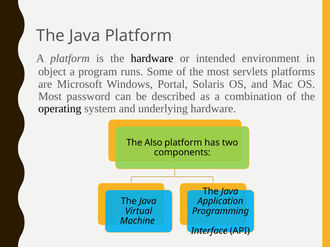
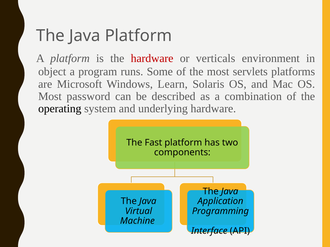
hardware colour: black -> red (152, 58)
intended: intended -> verticals (216, 58)
Portal: Portal -> Learn (173, 84)
Also: Also -> Fast (153, 143)
